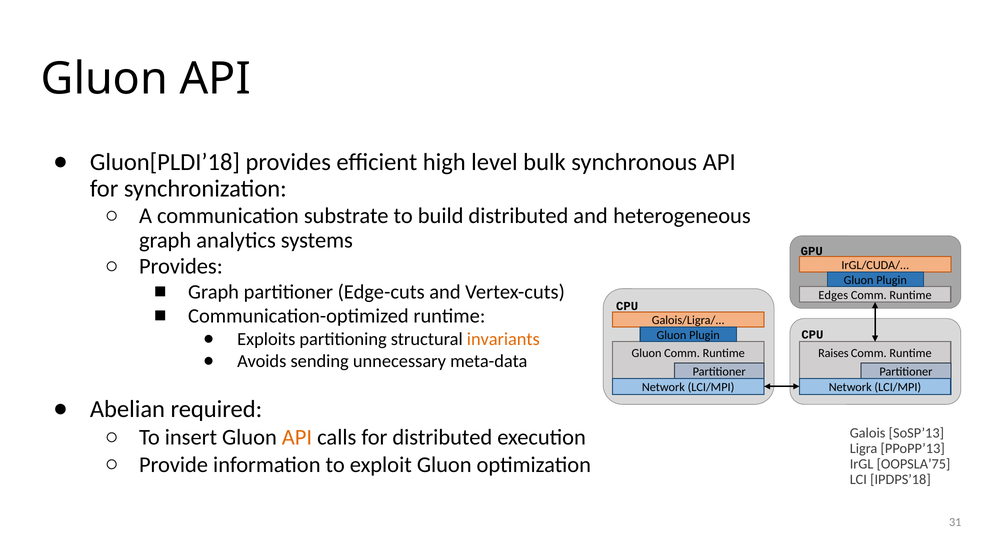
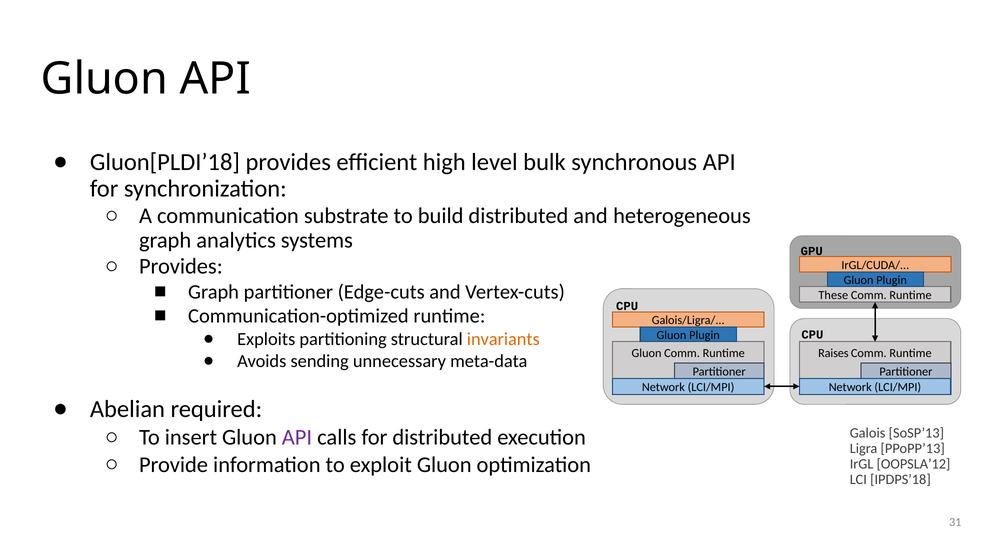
Edges: Edges -> These (833, 295)
API colour: orange -> purple (297, 438)
OOPSLA’75: OOPSLA’75 -> OOPSLA’12 (914, 464)
